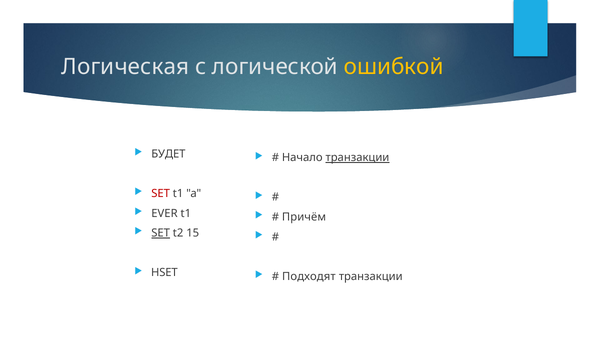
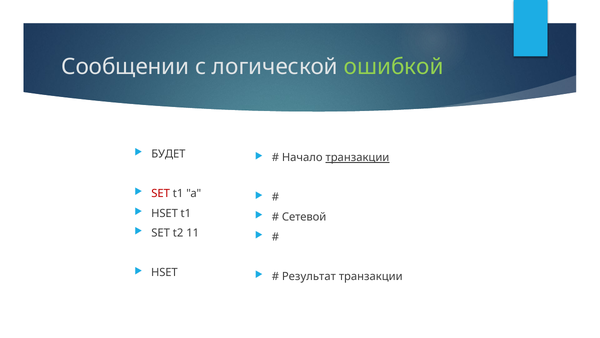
Логическая: Логическая -> Сообщении (125, 67)
ошибкой colour: yellow -> light green (394, 67)
EVER: EVER -> HSET (165, 213)
Причём: Причём -> Сетевой (304, 217)
SET underline: present -> none (161, 233)
15: 15 -> 11 (193, 233)
Подходят: Подходят -> Результат (309, 276)
